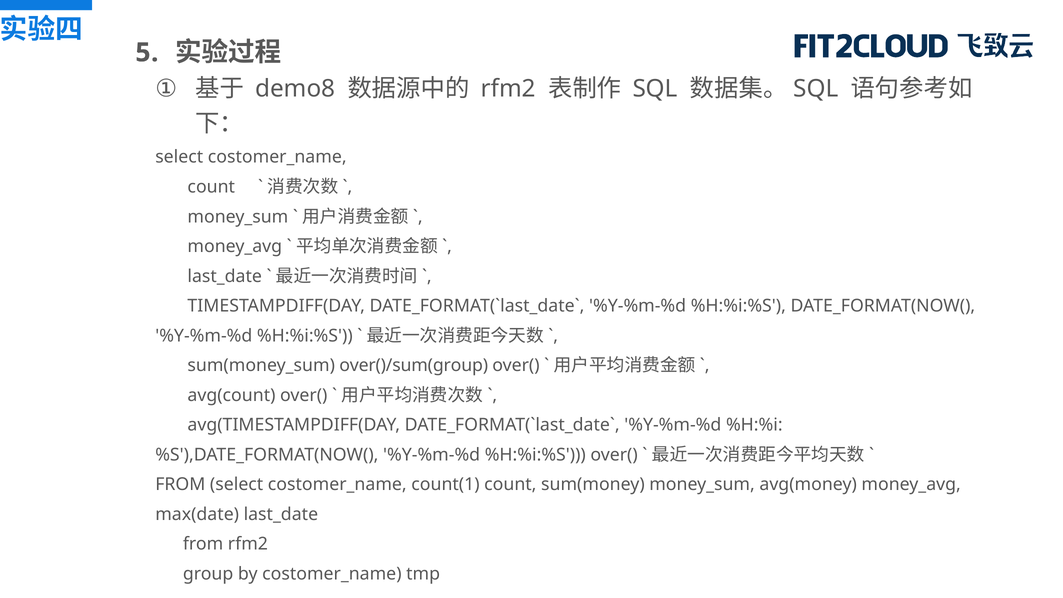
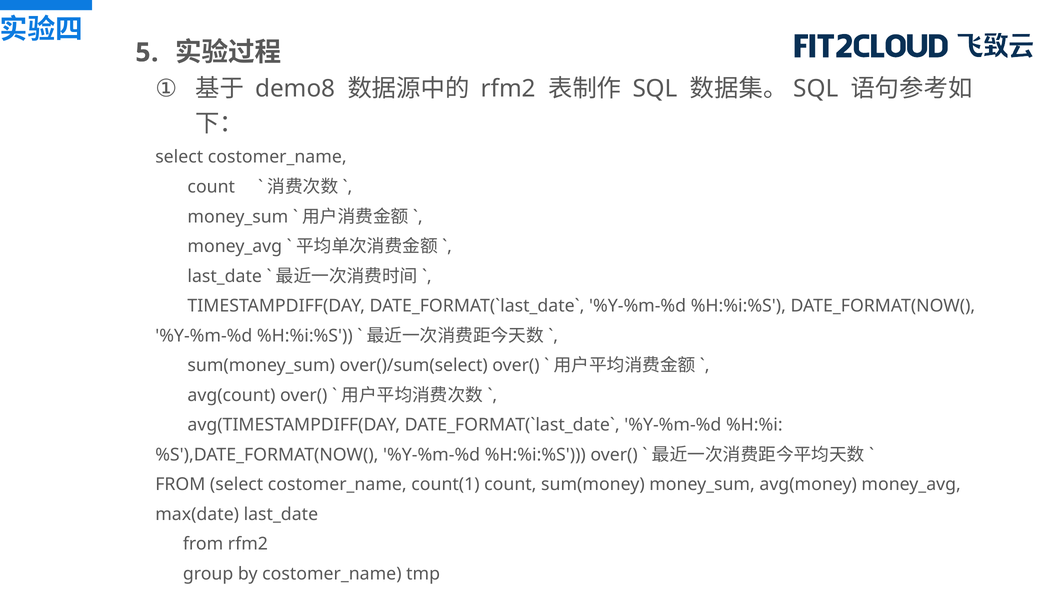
over()/sum(group: over()/sum(group -> over()/sum(select (414, 365)
